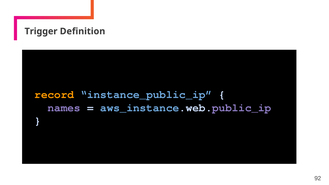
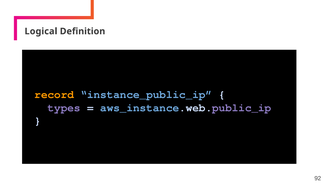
Trigger: Trigger -> Logical (41, 31)
names: names -> types (64, 108)
